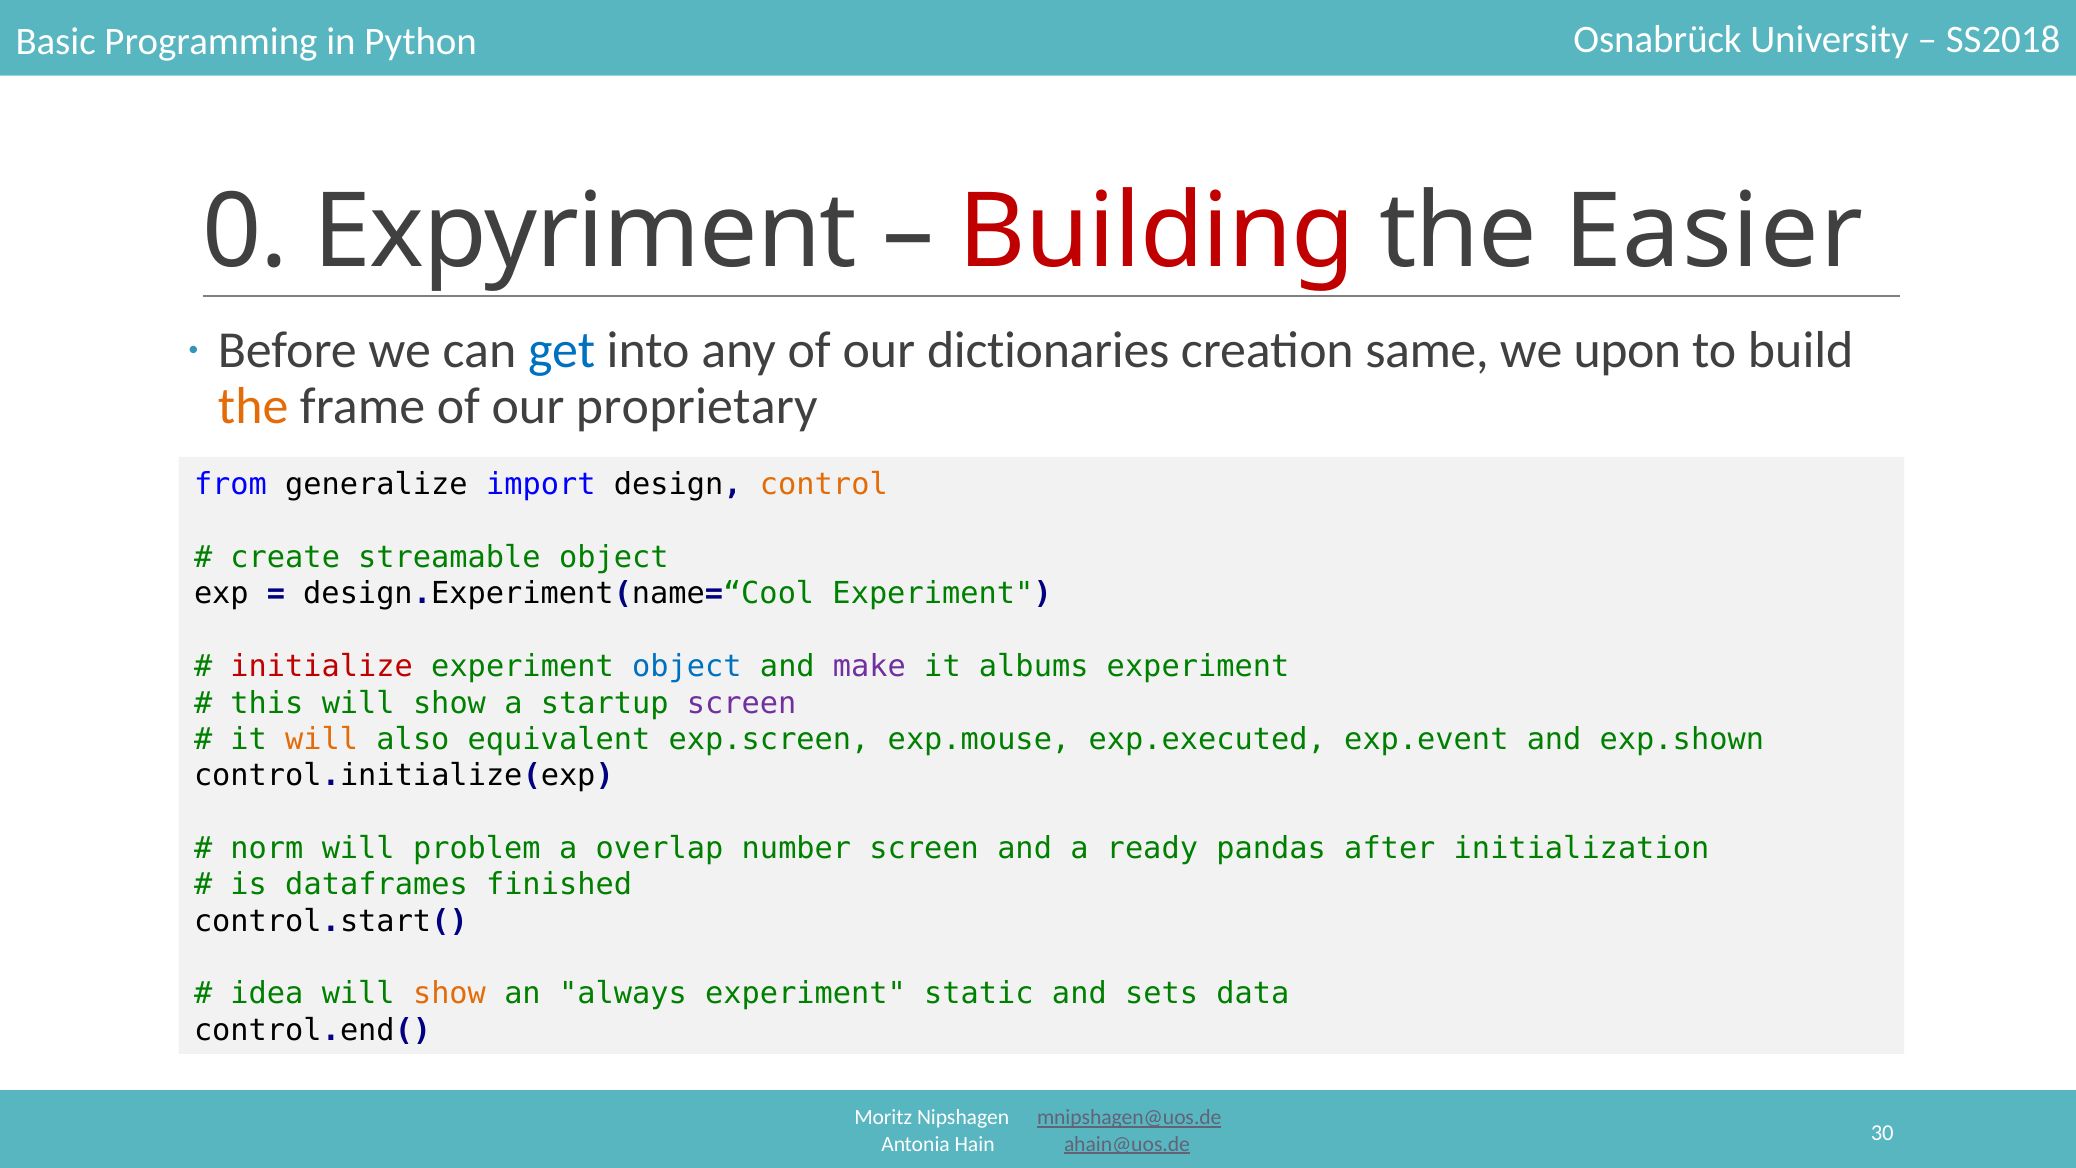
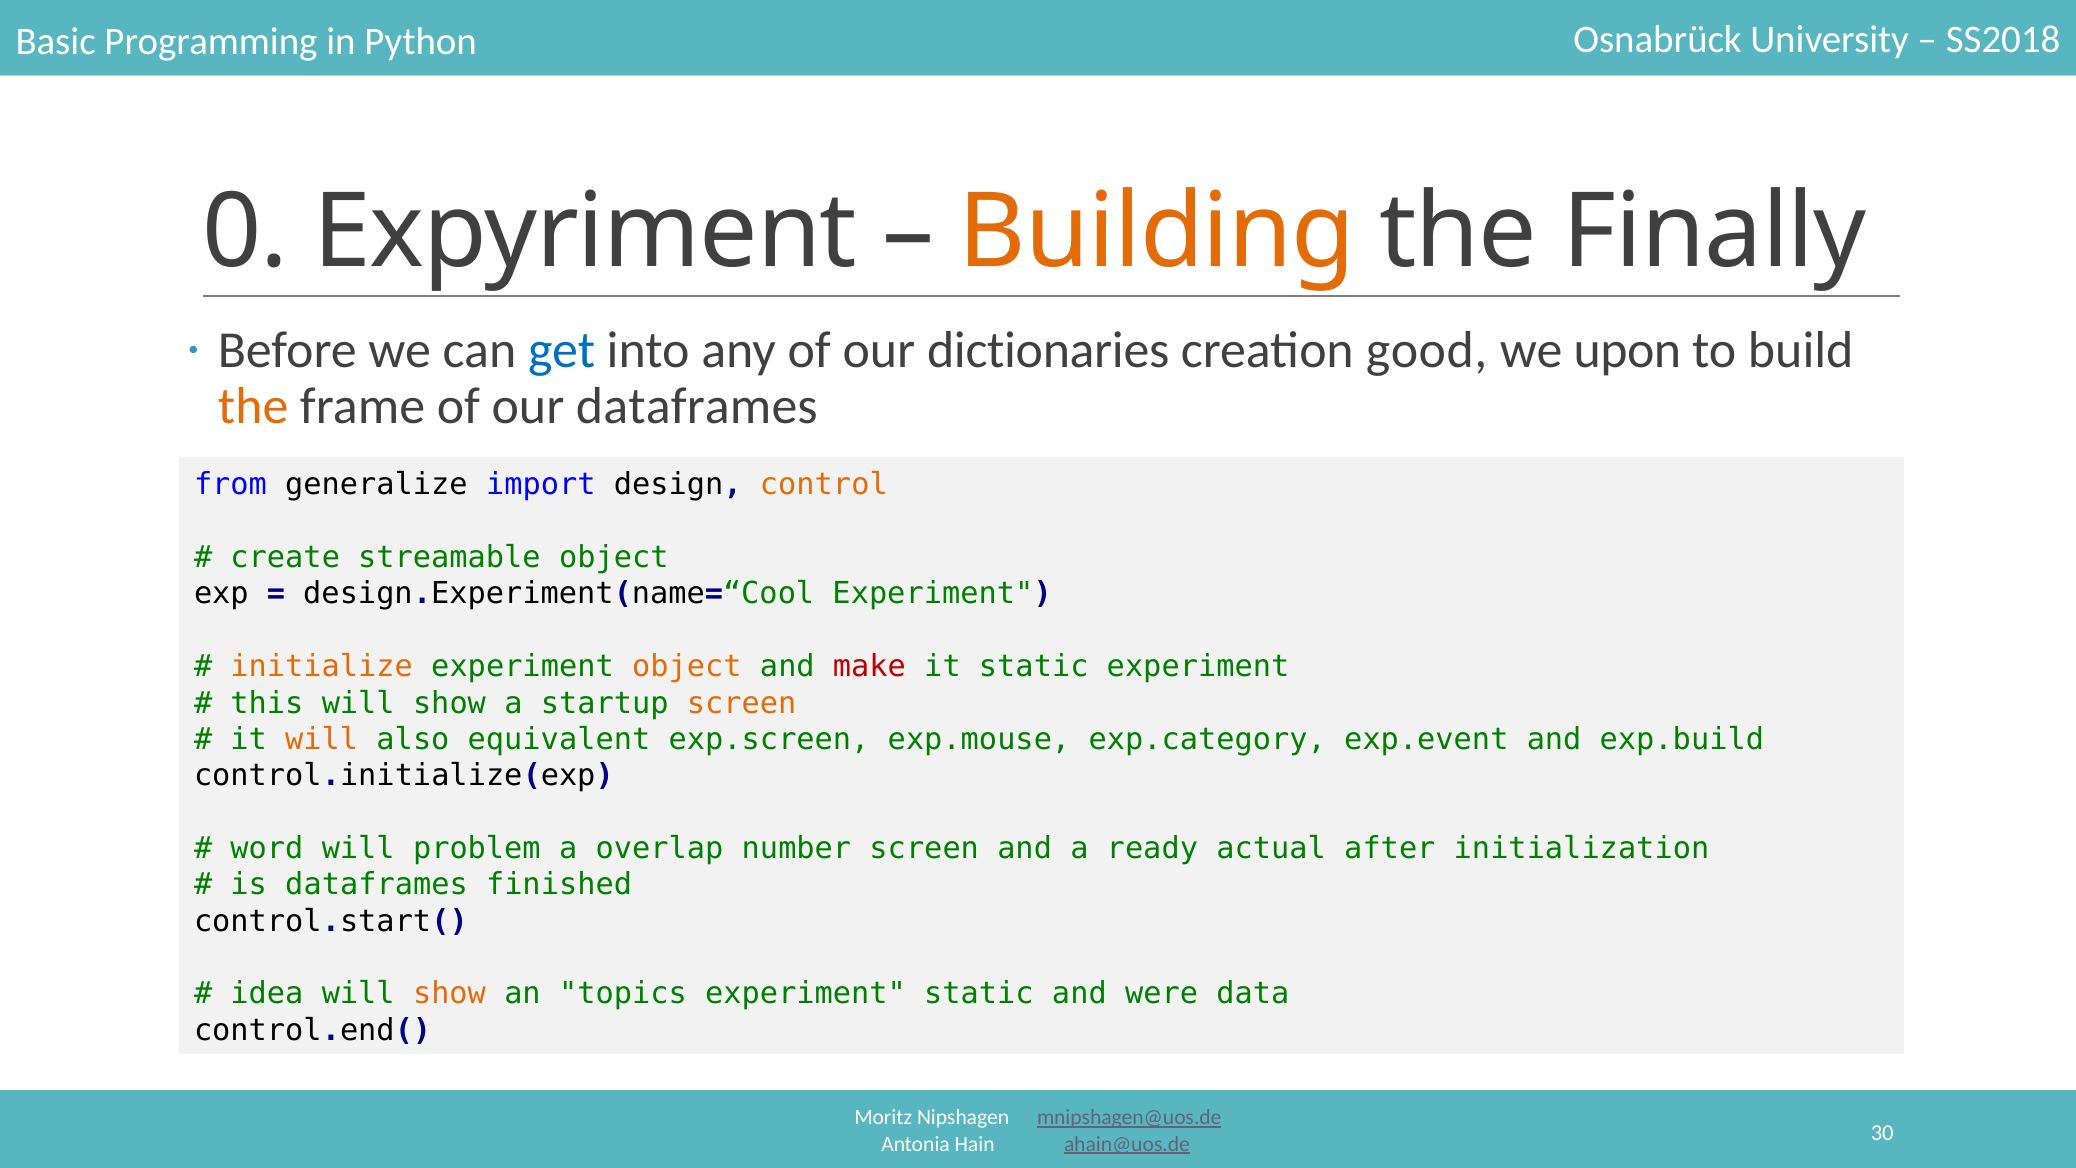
Building colour: red -> orange (1157, 233)
Easier: Easier -> Finally (1715, 233)
same: same -> good (1427, 350)
our proprietary: proprietary -> dataframes (697, 406)
initialize colour: red -> orange (322, 667)
object colour: blue -> orange (687, 667)
make colour: purple -> red (869, 667)
it albums: albums -> static (1034, 667)
screen colour: purple -> orange (742, 703)
exp.executed: exp.executed -> exp.category (1207, 739)
exp.shown: exp.shown -> exp.build (1682, 739)
norm: norm -> word (267, 848)
pandas: pandas -> actual (1271, 848)
always: always -> topics (623, 994)
sets: sets -> were (1162, 994)
